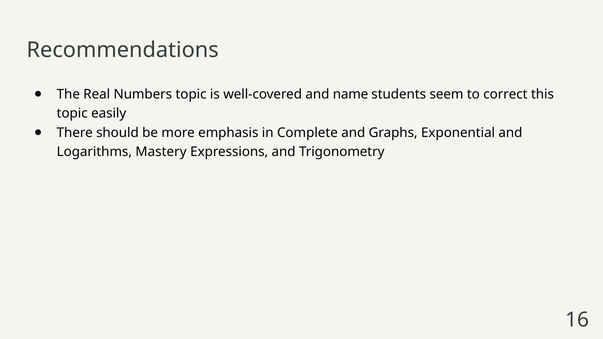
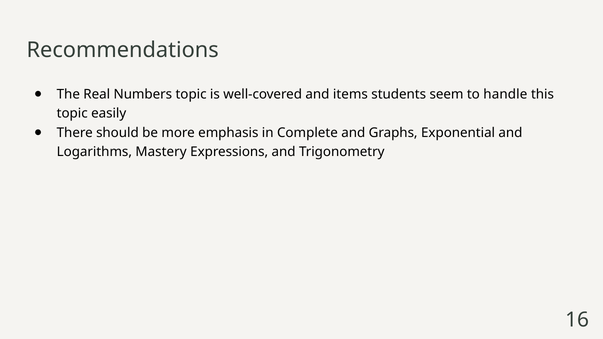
name: name -> items (350, 94)
correct: correct -> handle (505, 94)
